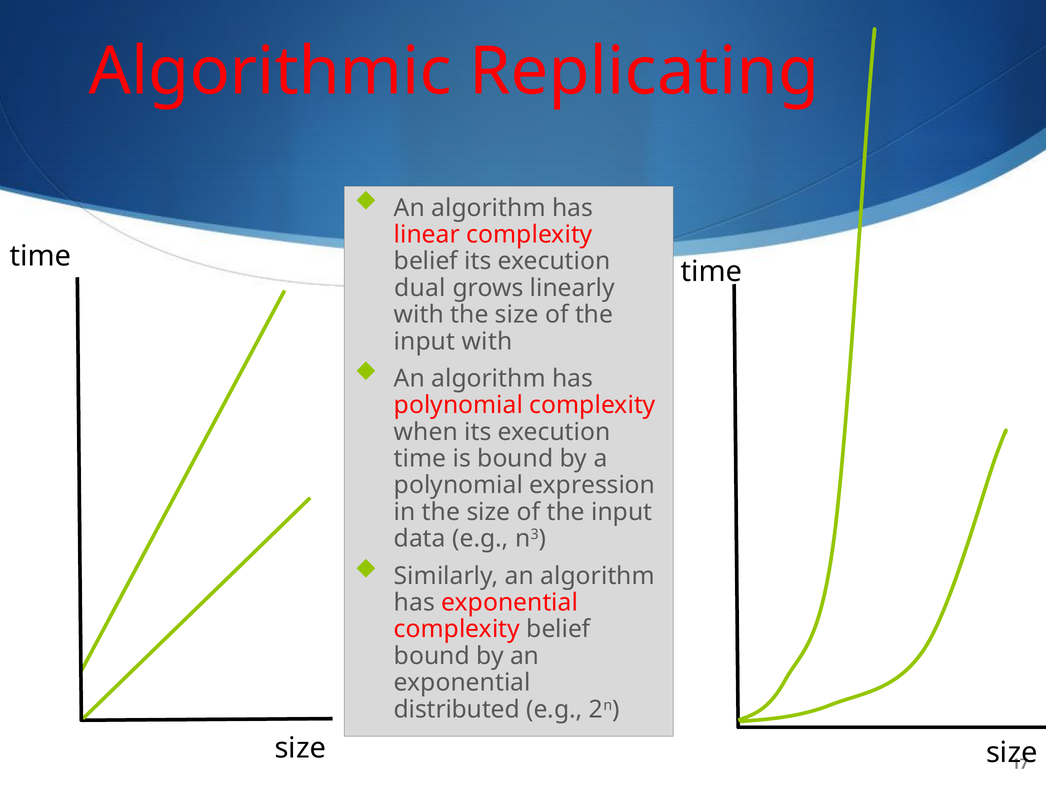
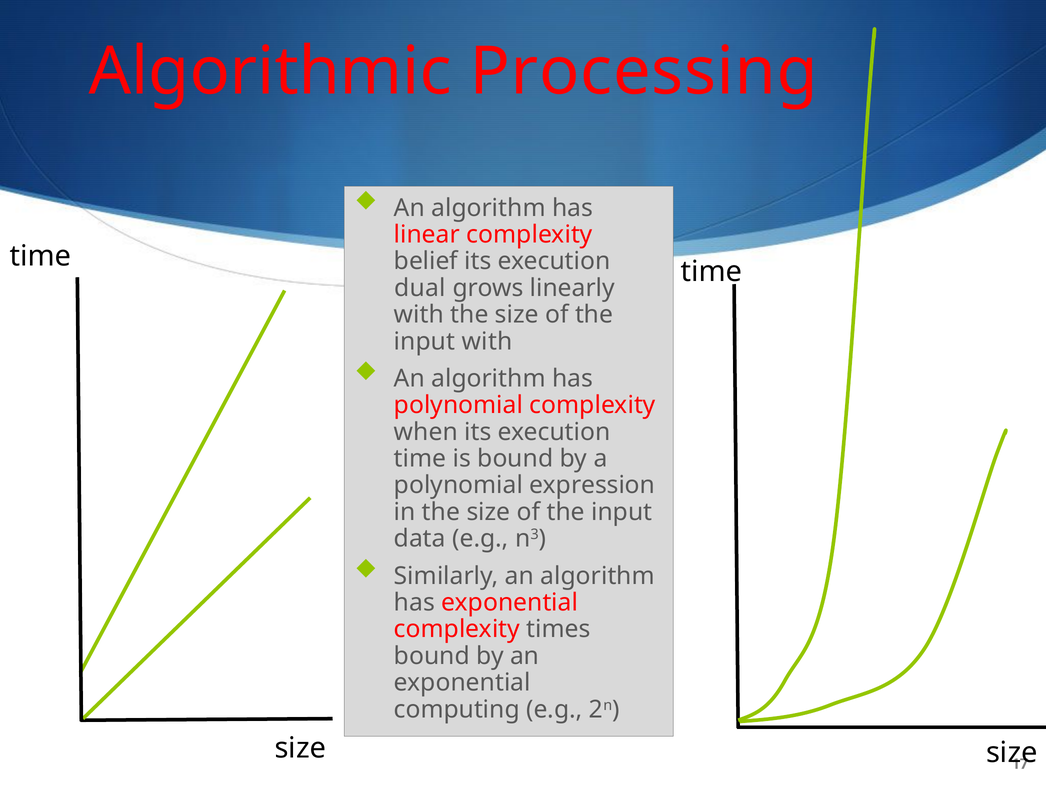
Replicating: Replicating -> Processing (644, 72)
belief: belief -> times (558, 629)
distributed: distributed -> computing (457, 709)
